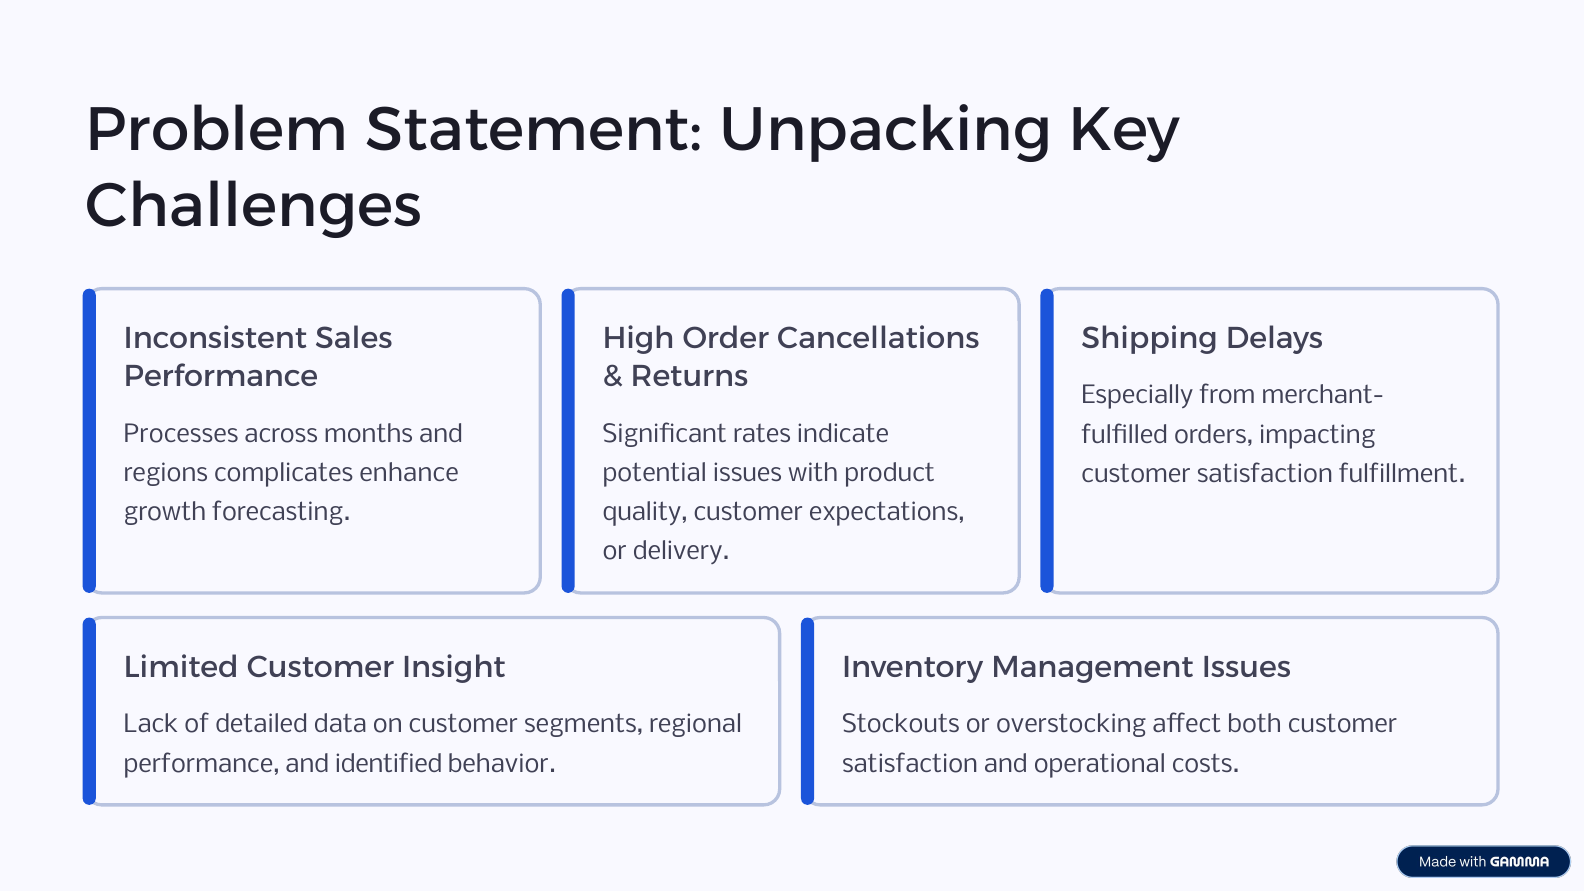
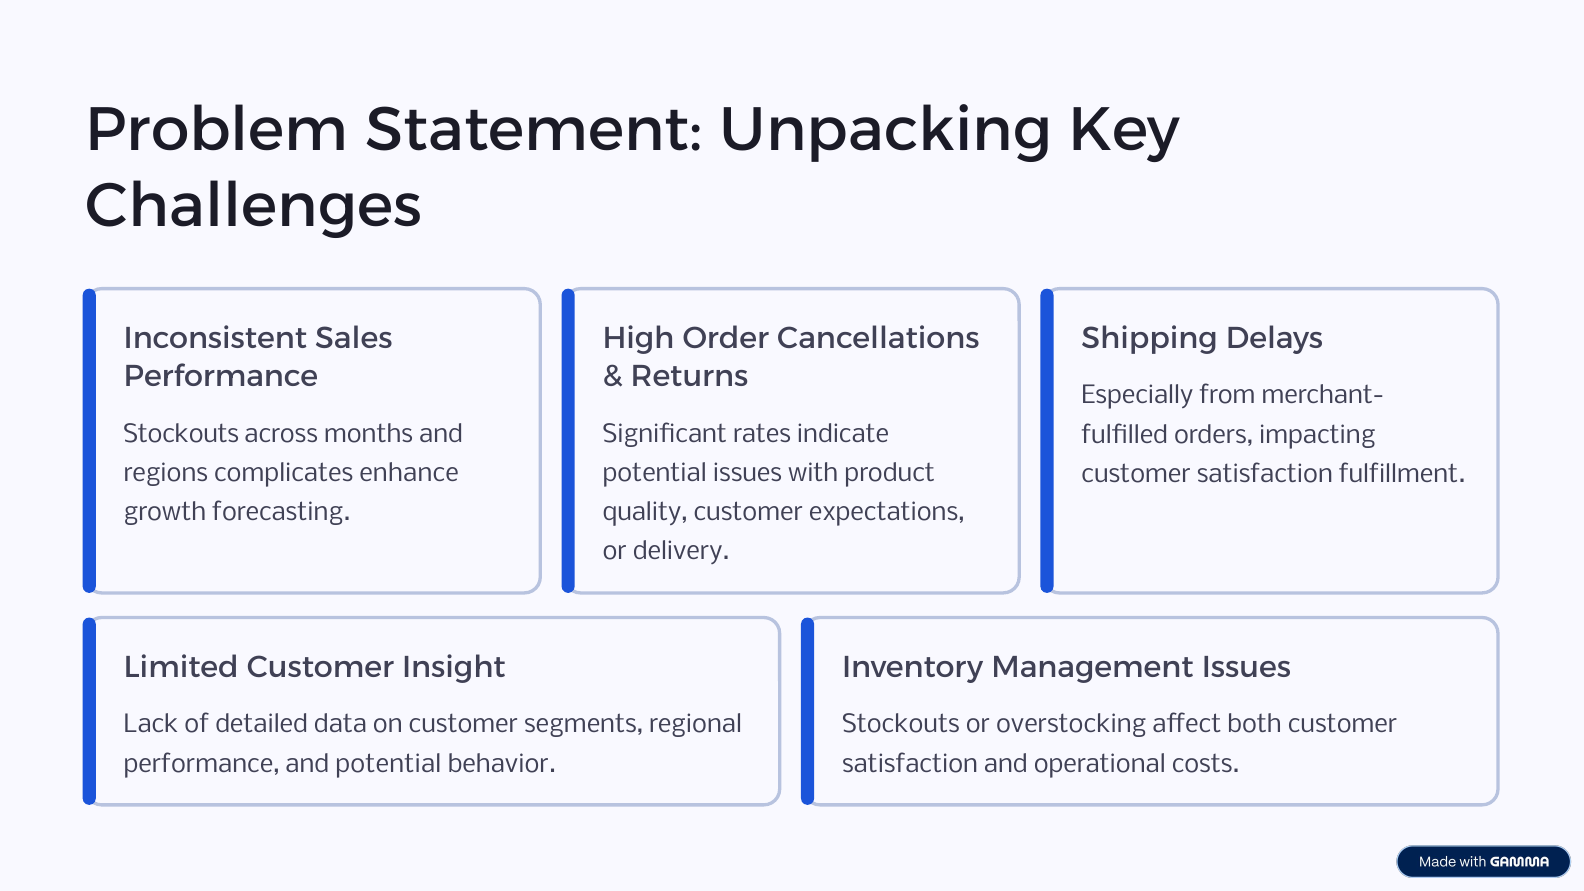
Processes: Processes -> Stockouts (181, 434)
and identified: identified -> potential (388, 764)
